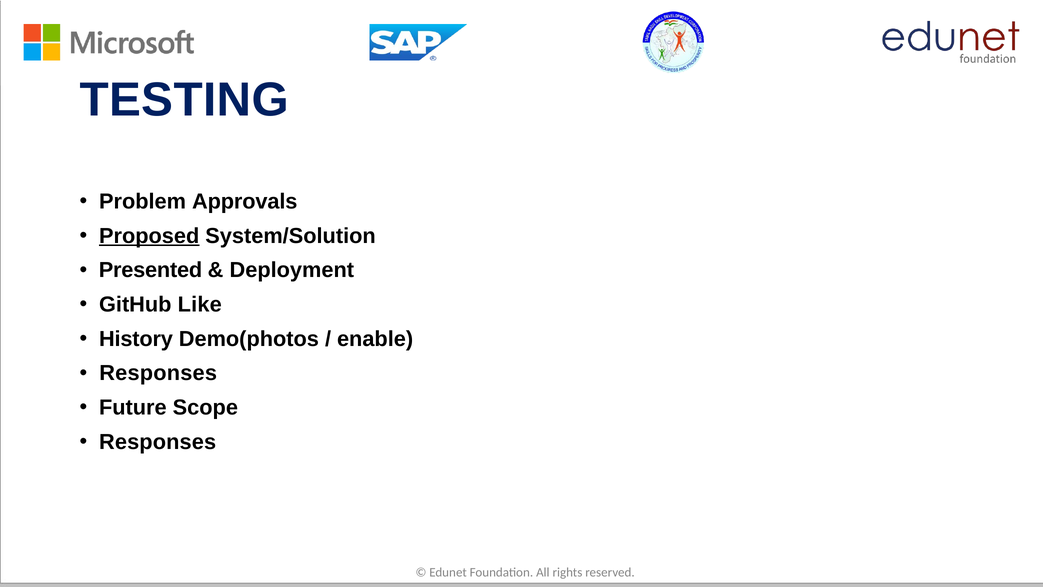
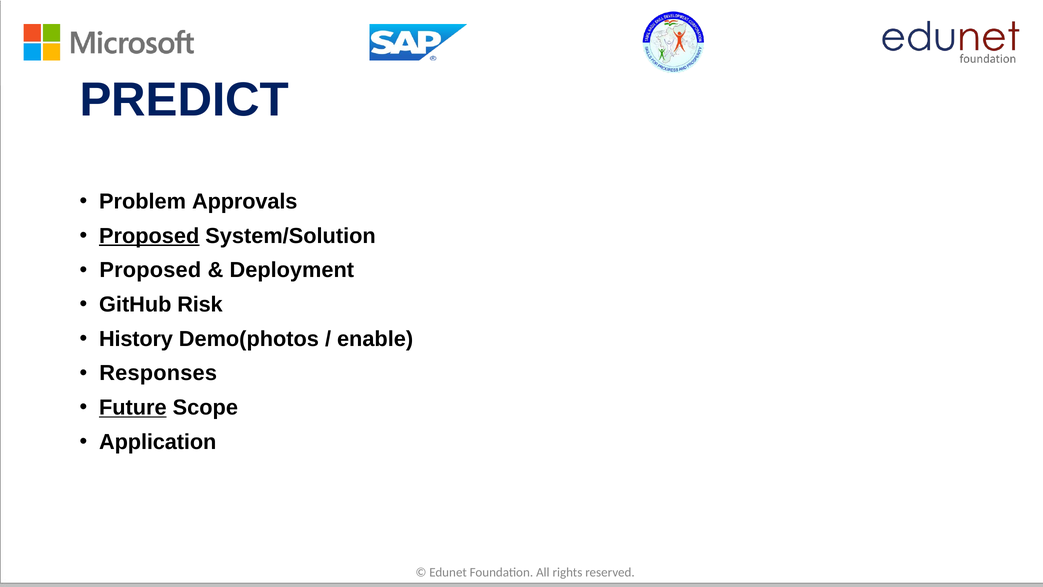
TESTING: TESTING -> PREDICT (184, 100)
Presented: Presented -> Proposed (150, 270)
Like: Like -> Risk (200, 304)
Future underline: none -> present (133, 407)
Responses: Responses -> Application (158, 442)
